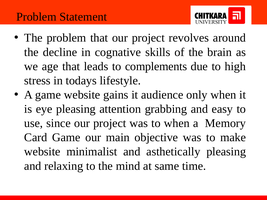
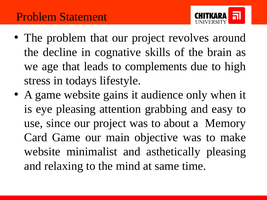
to when: when -> about (177, 123)
